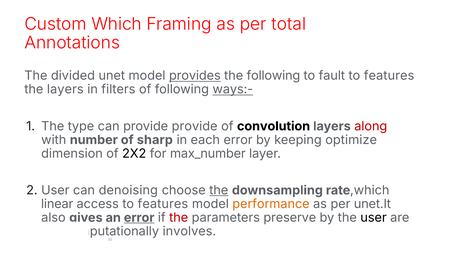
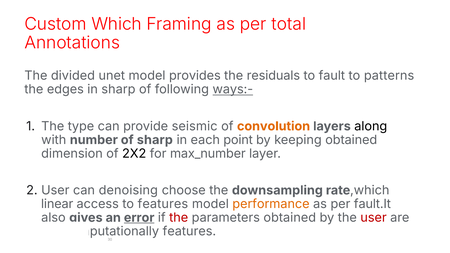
provides underline: present -> none (195, 76)
the following: following -> residuals (273, 76)
features: features -> patterns (389, 76)
the layers: layers -> edges (65, 90)
in filters: filters -> sharp (118, 90)
provide provide: provide -> seismic (195, 126)
convolution colour: black -> orange (274, 126)
along colour: red -> black (371, 126)
each error: error -> point (238, 140)
keeping optimize: optimize -> obtained (351, 140)
the underline: present -> none (219, 190)
unet.It: unet.It -> fault.It (372, 204)
parameters preserve: preserve -> obtained (290, 218)
user colour: black -> red (374, 218)
involves: involves -> features (189, 231)
